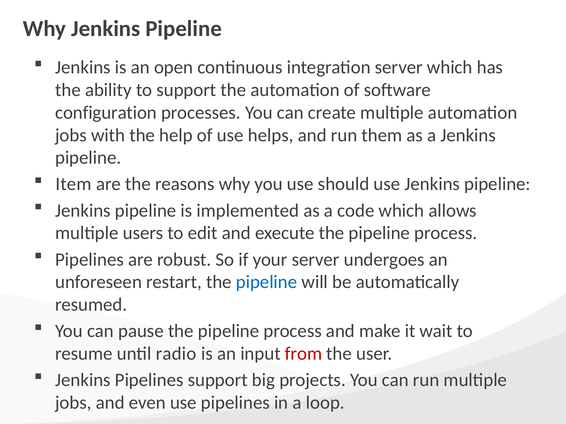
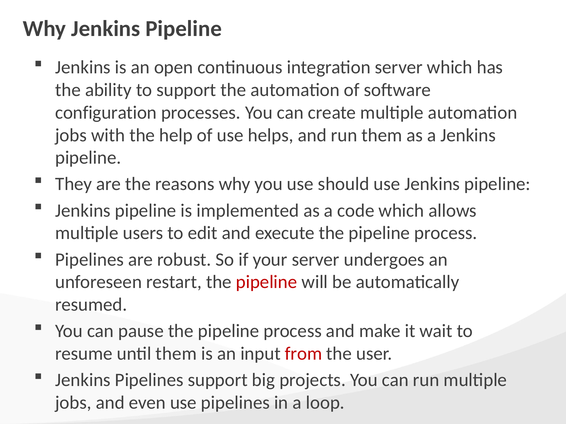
Item: Item -> They (74, 184)
pipeline colour: blue -> red (267, 282)
until radio: radio -> them (176, 354)
